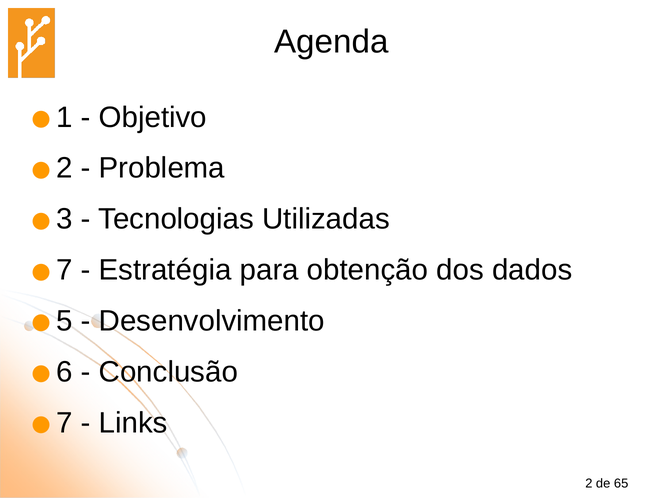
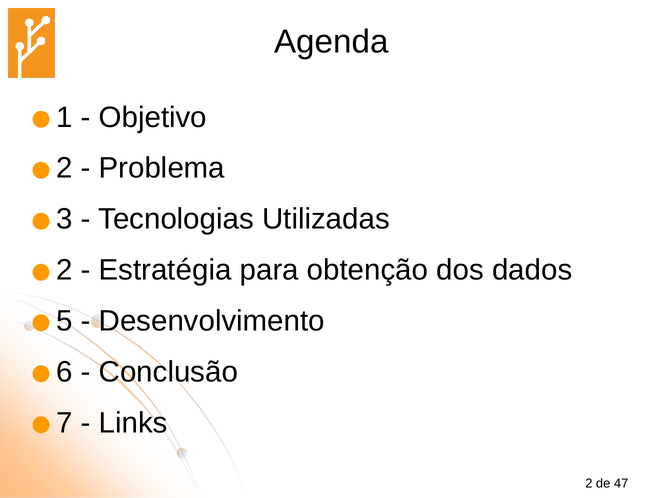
7: 7 -> 2 (64, 270)
65: 65 -> 47 (621, 483)
